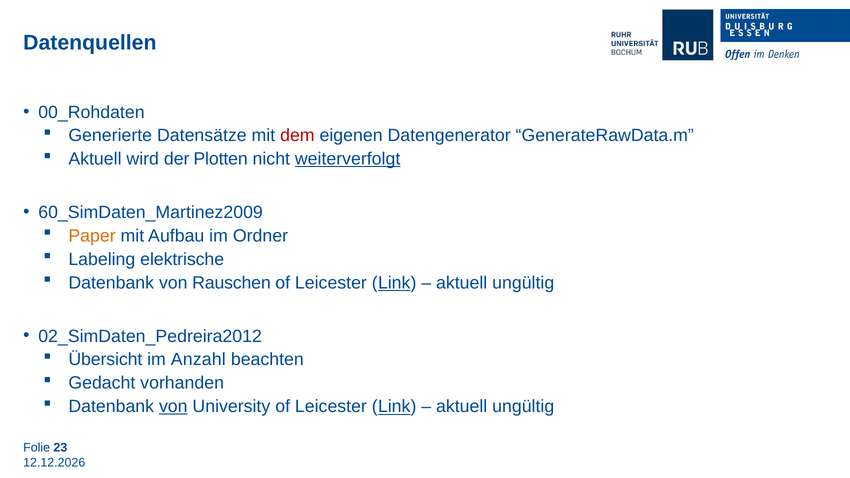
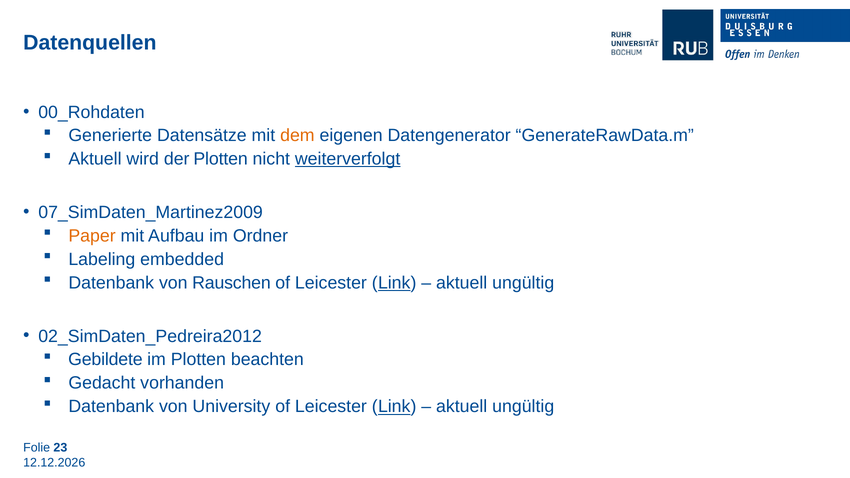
dem colour: red -> orange (297, 135)
60_SimDaten_Martinez2009: 60_SimDaten_Martinez2009 -> 07_SimDaten_Martinez2009 (151, 212)
elektrische: elektrische -> embedded (182, 259)
Übersicht: Übersicht -> Gebildete (105, 360)
im Anzahl: Anzahl -> Plotten (198, 360)
von underline: present -> none (173, 407)
